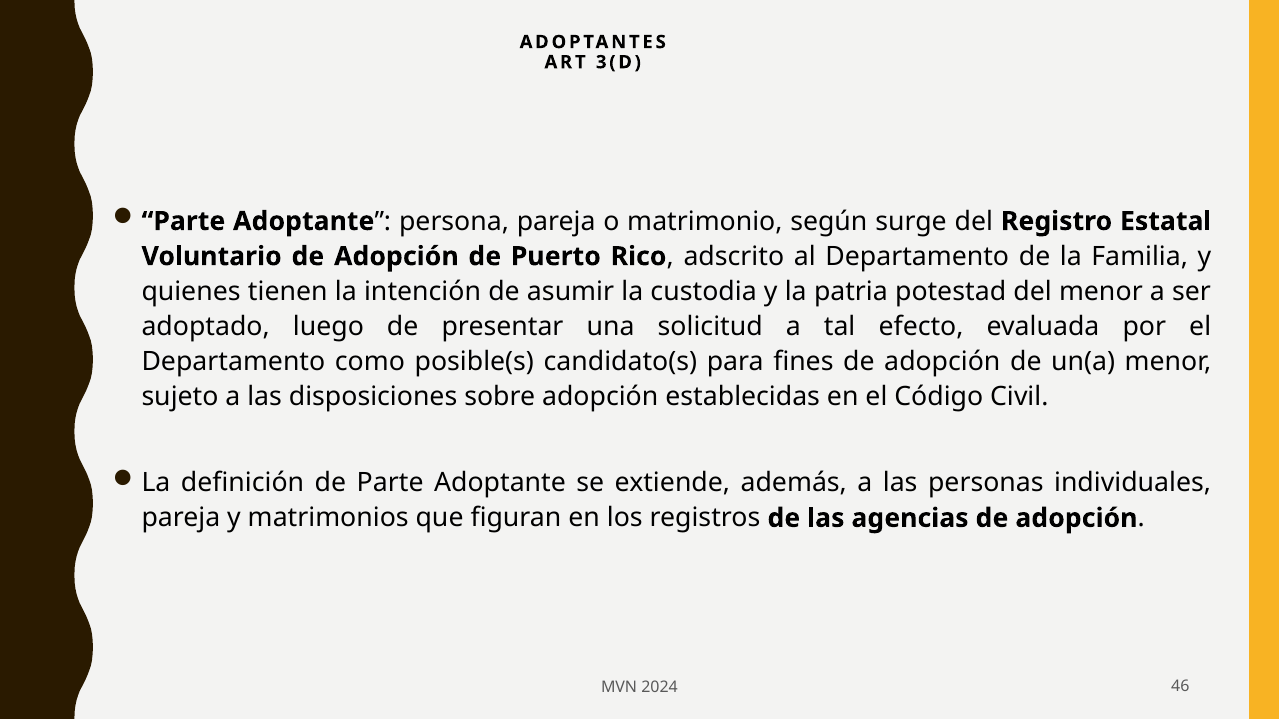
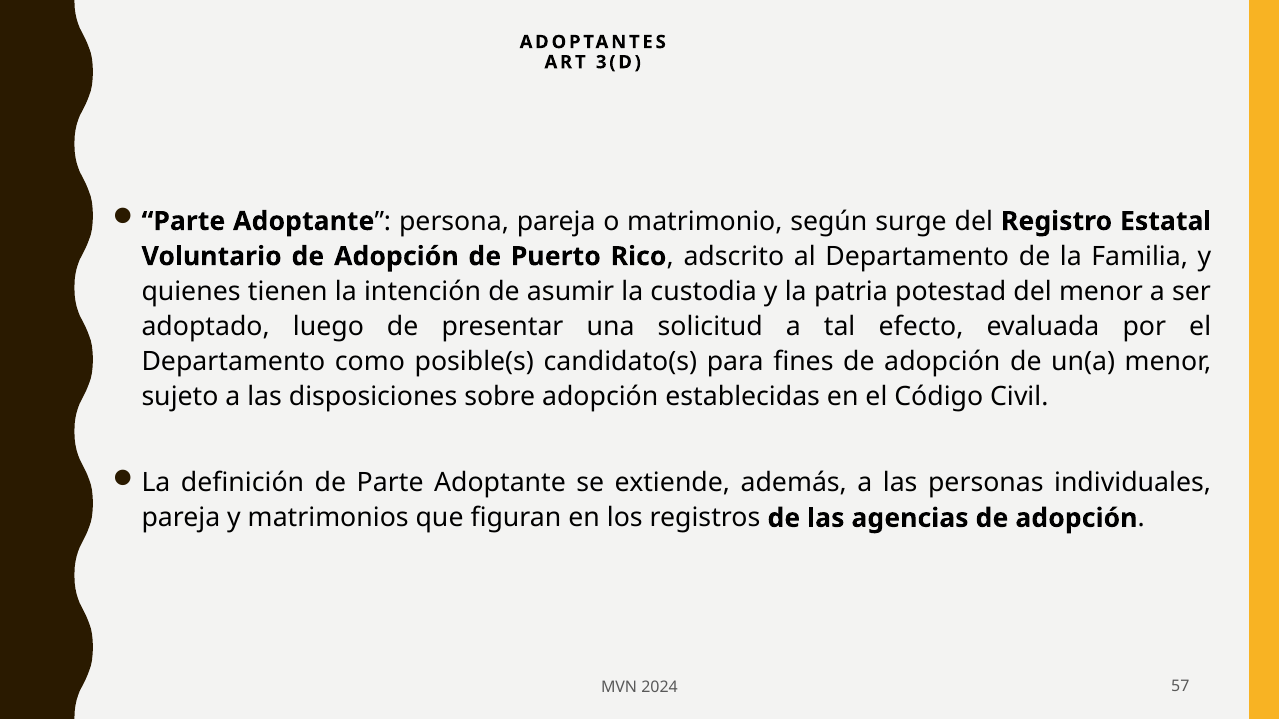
46: 46 -> 57 (1180, 687)
